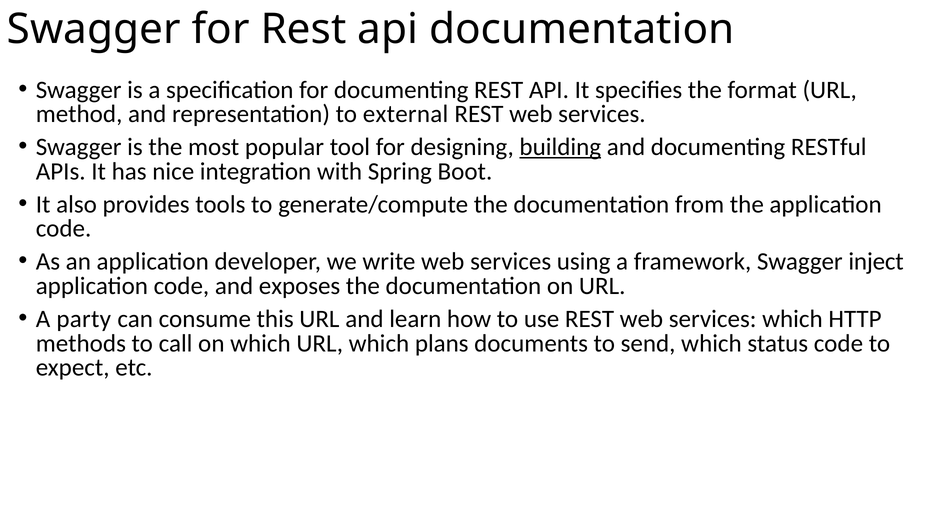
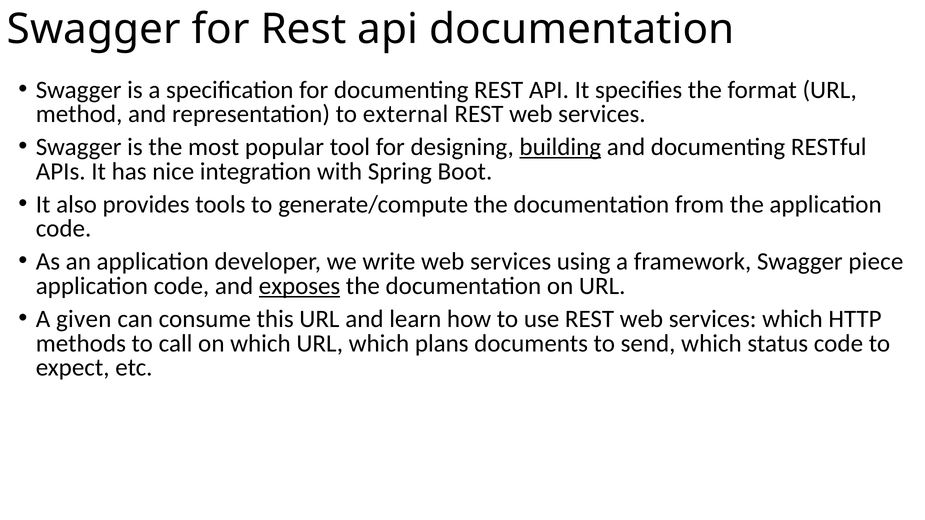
inject: inject -> piece (876, 262)
exposes underline: none -> present (300, 286)
party: party -> given (84, 319)
